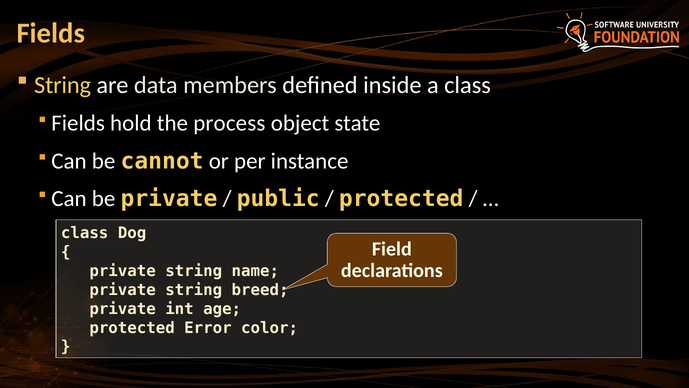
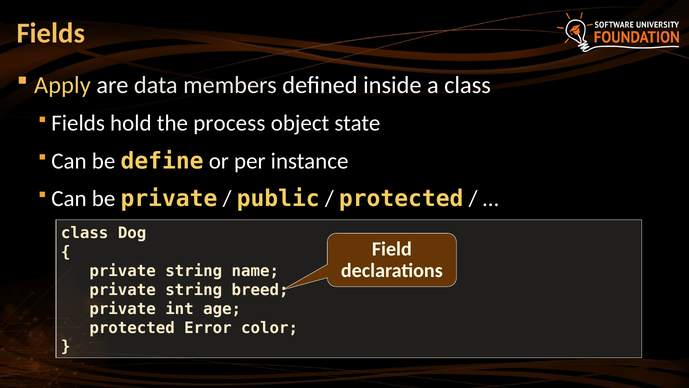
String: String -> Apply (62, 85)
cannot: cannot -> define (162, 161)
